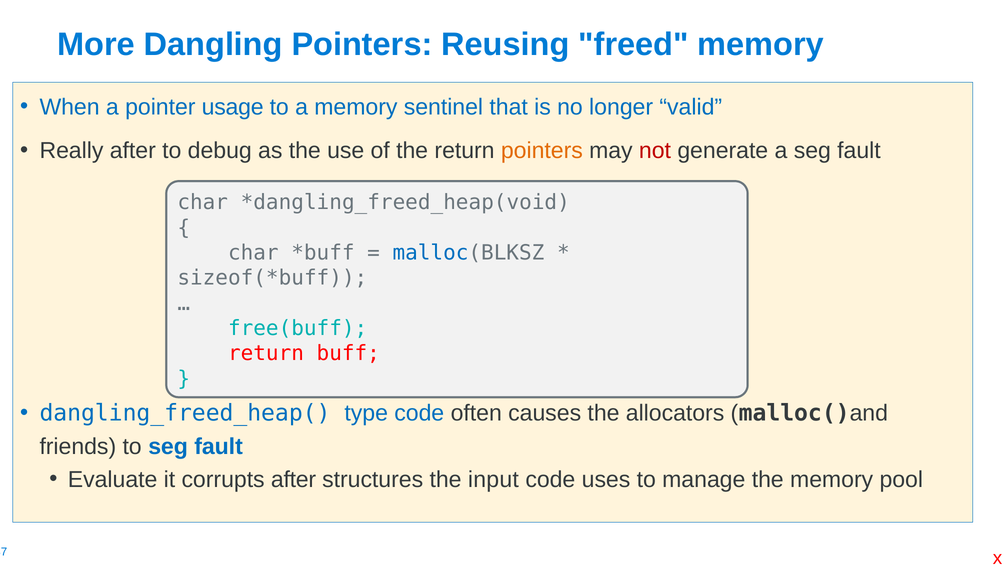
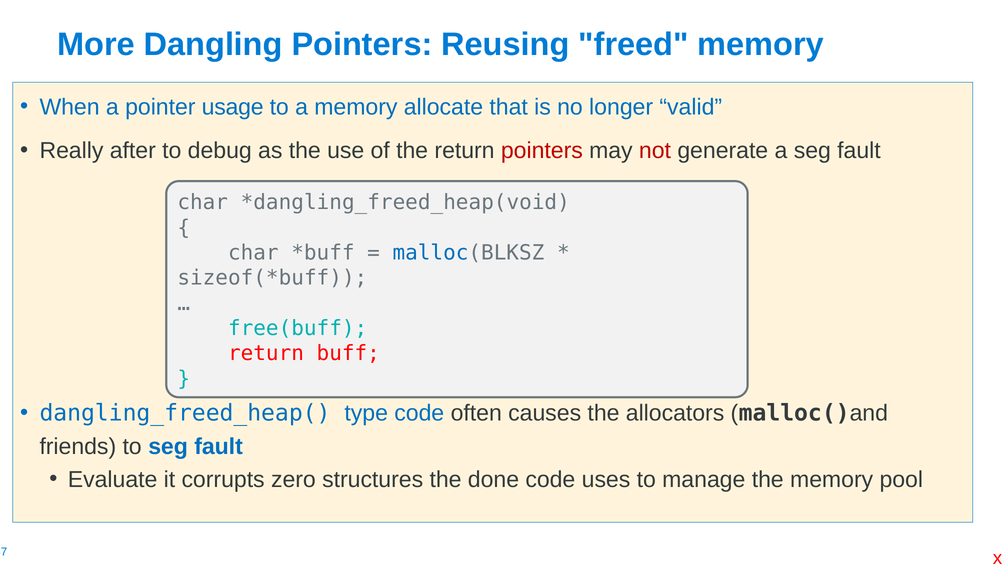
sentinel: sentinel -> allocate (443, 107)
pointers colour: orange -> red (542, 151)
corrupts after: after -> zero (293, 480)
input: input -> done (494, 480)
